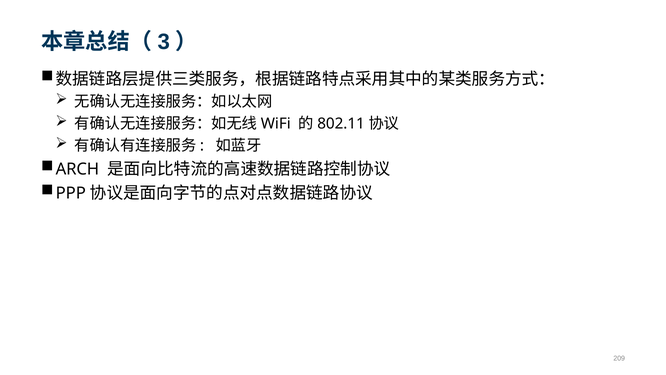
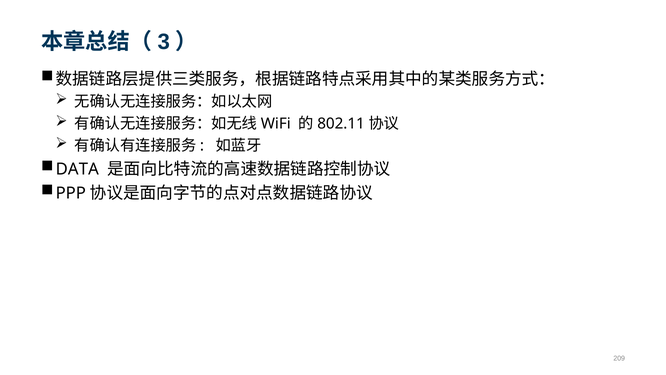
ARCH: ARCH -> DATA (77, 169)
